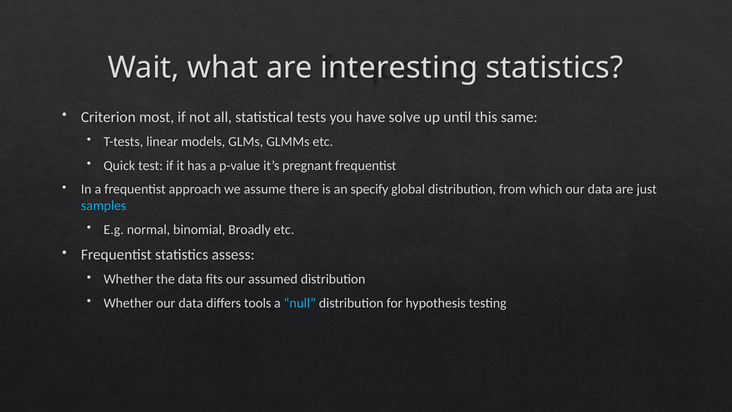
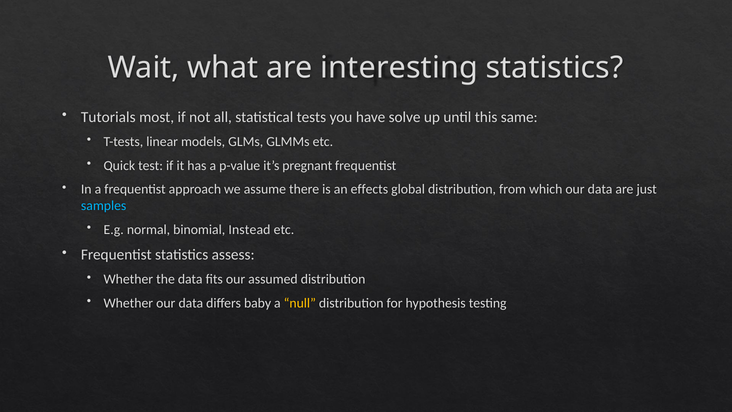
Criterion: Criterion -> Tutorials (108, 117)
specify: specify -> effects (369, 189)
Broadly: Broadly -> Instead (249, 229)
tools: tools -> baby (258, 303)
null colour: light blue -> yellow (300, 303)
